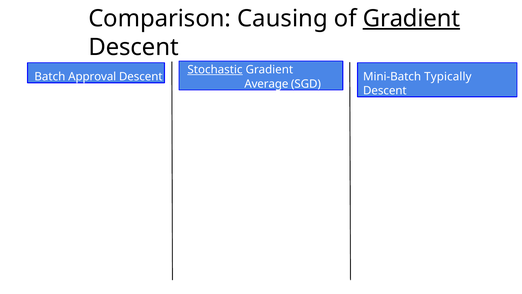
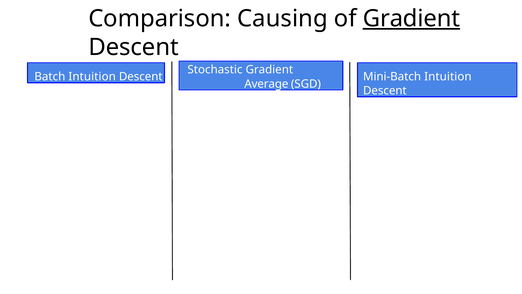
Stochastic underline: present -> none (215, 70)
Batch Approval: Approval -> Intuition (92, 77)
Mini-Batch Typically: Typically -> Intuition (448, 77)
